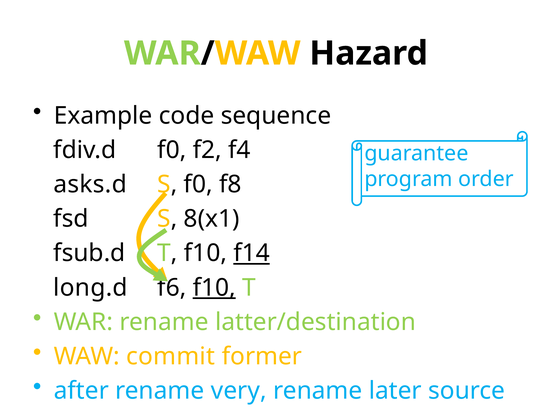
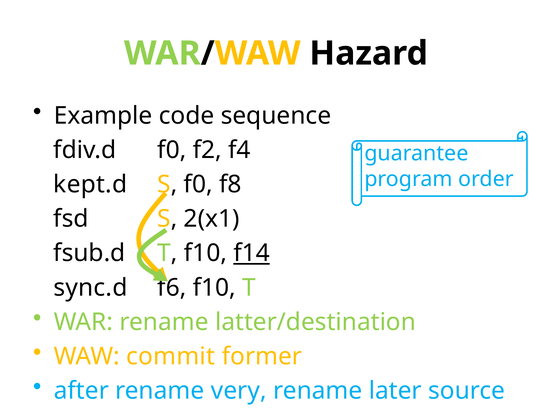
asks.d: asks.d -> kept.d (90, 185)
8(x1: 8(x1 -> 2(x1 (212, 219)
long.d: long.d -> sync.d (90, 288)
f10 underline: present -> none (214, 288)
